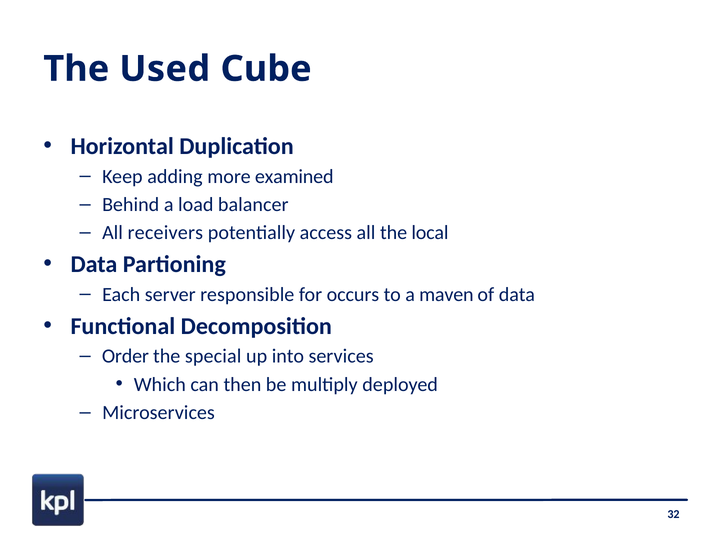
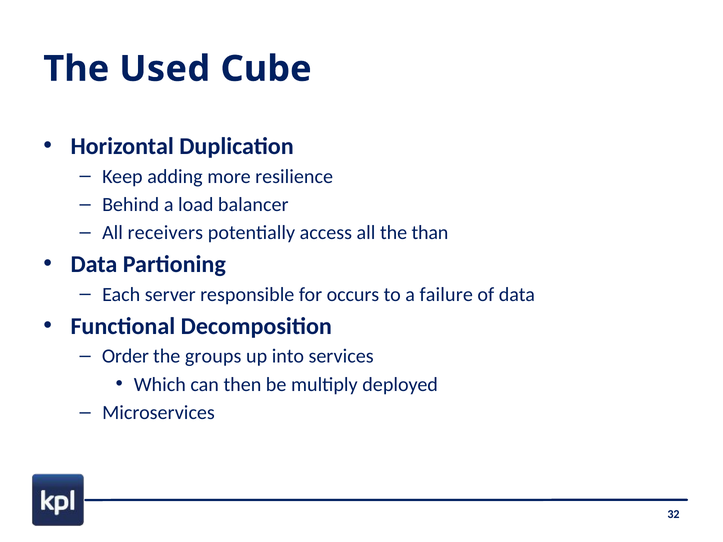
examined: examined -> resilience (294, 177)
local: local -> than (430, 233)
maven: maven -> failure (446, 295)
special: special -> groups (213, 356)
